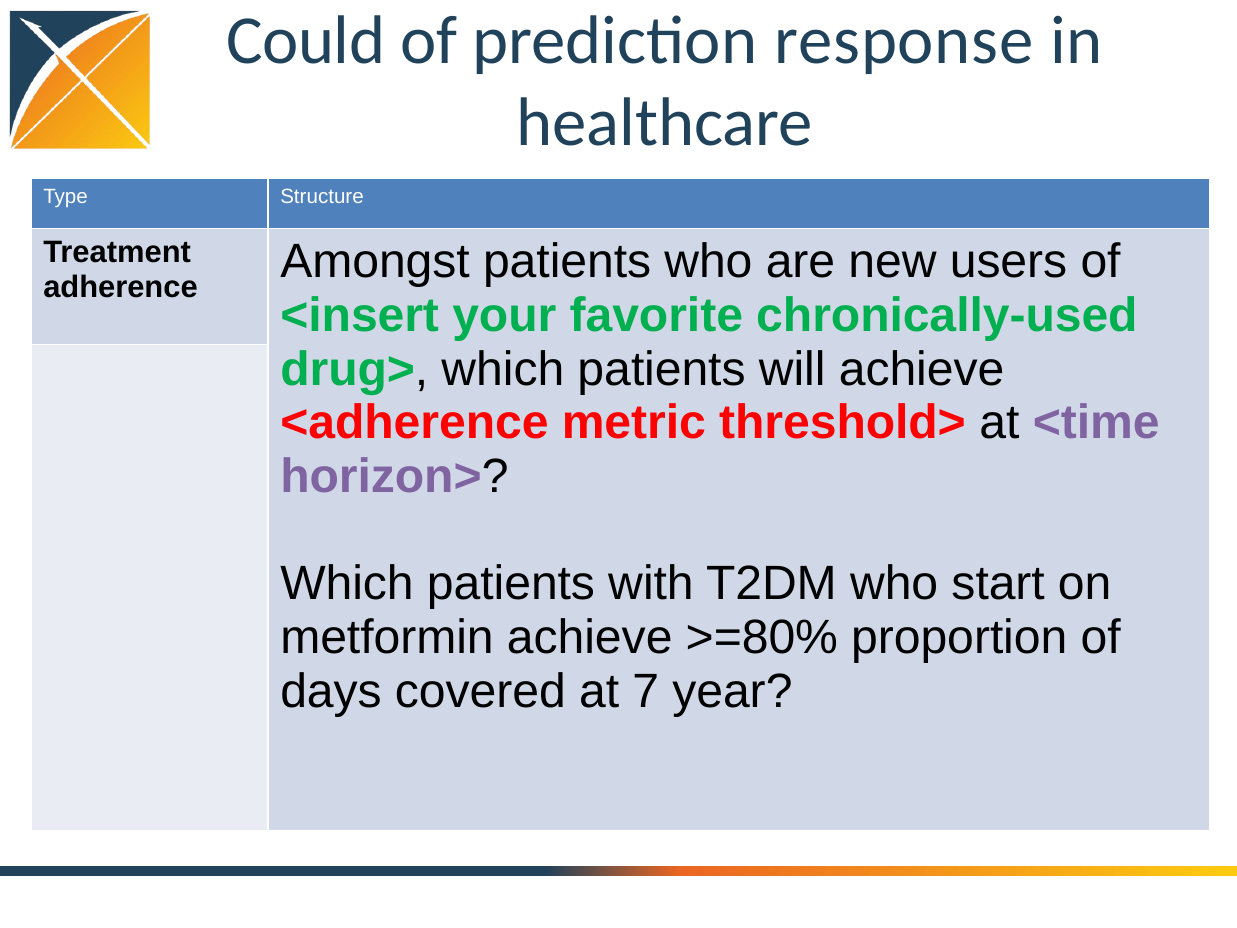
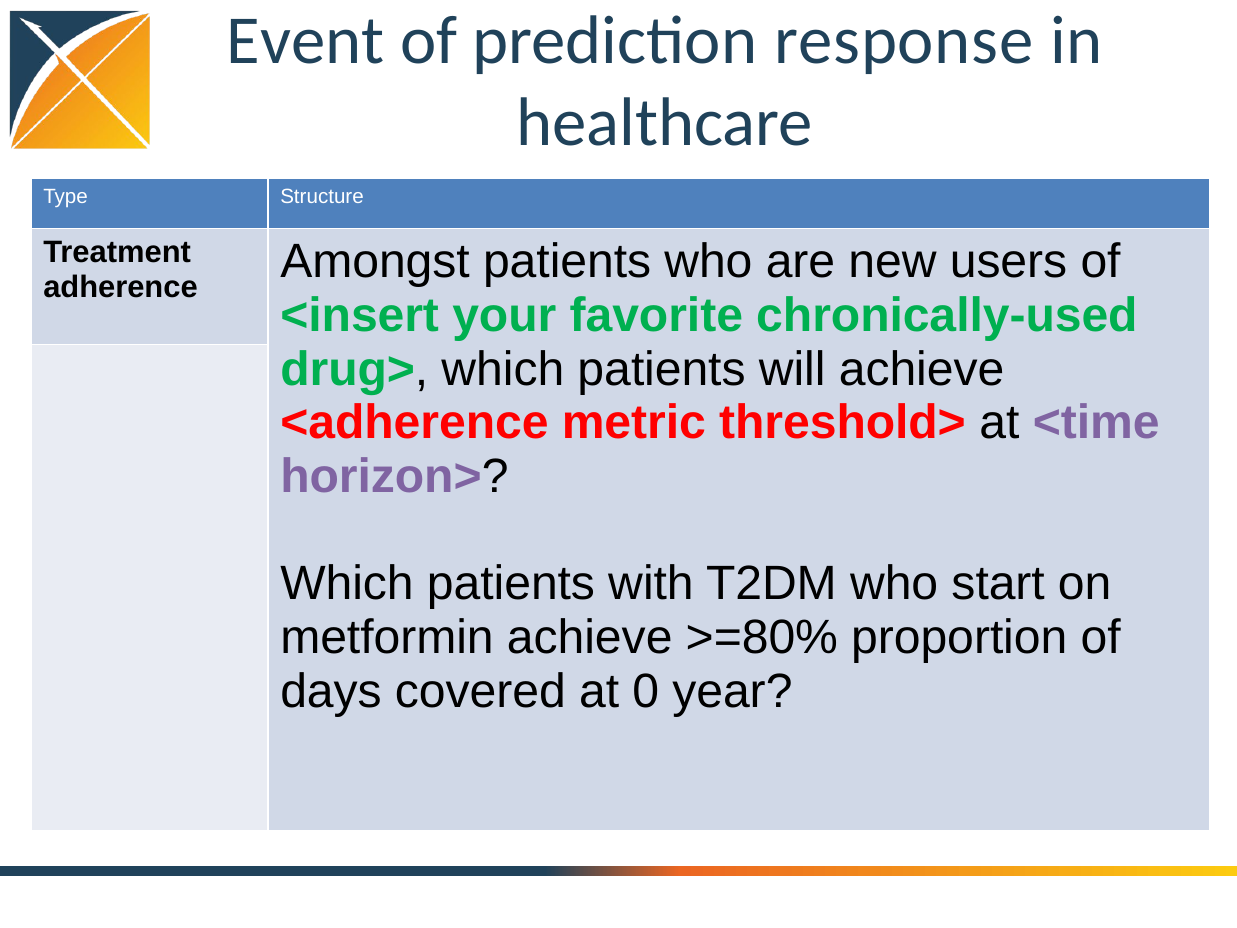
Could: Could -> Event (306, 41)
7: 7 -> 0 (646, 691)
